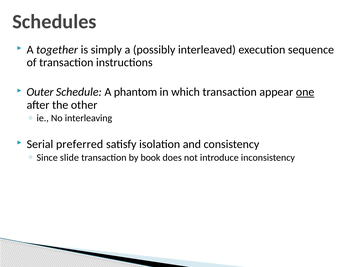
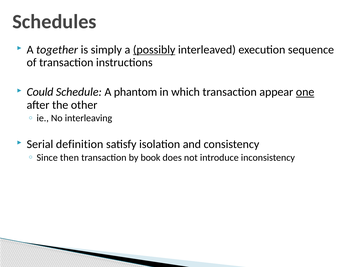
possibly underline: none -> present (154, 50)
Outer: Outer -> Could (40, 92)
preferred: preferred -> definition (80, 144)
slide: slide -> then (69, 158)
